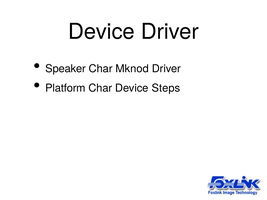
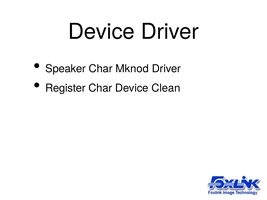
Platform: Platform -> Register (65, 88)
Steps: Steps -> Clean (166, 88)
